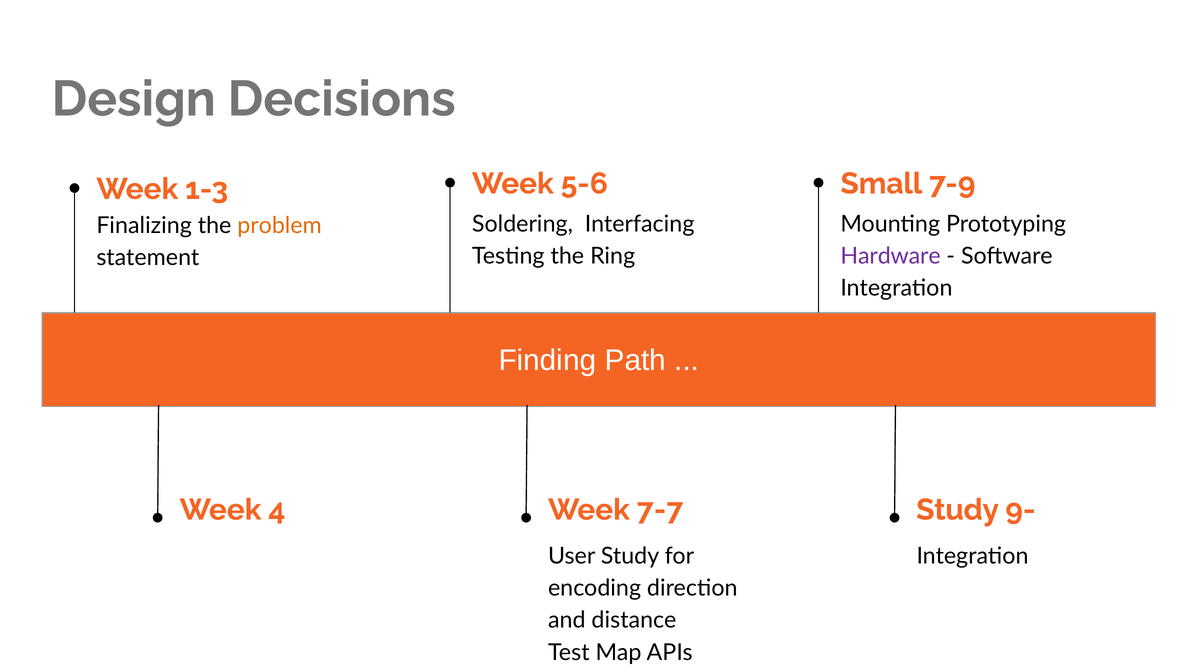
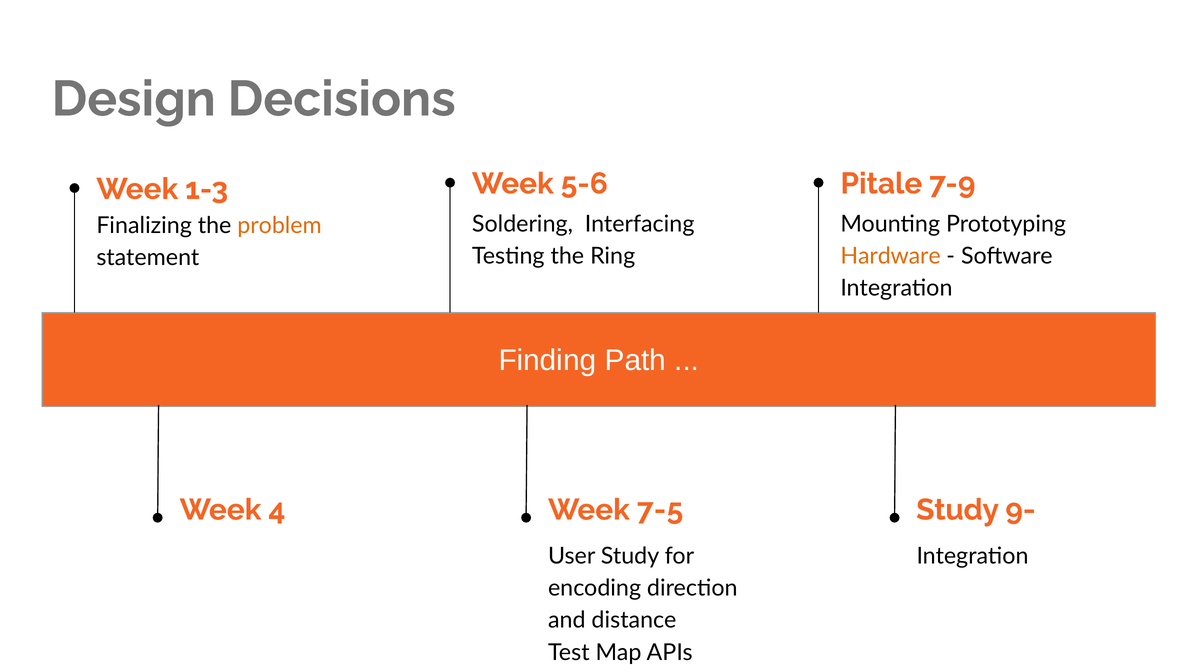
Small: Small -> Pitale (881, 184)
Hardware colour: purple -> orange (891, 256)
7-7: 7-7 -> 7-5 (660, 510)
